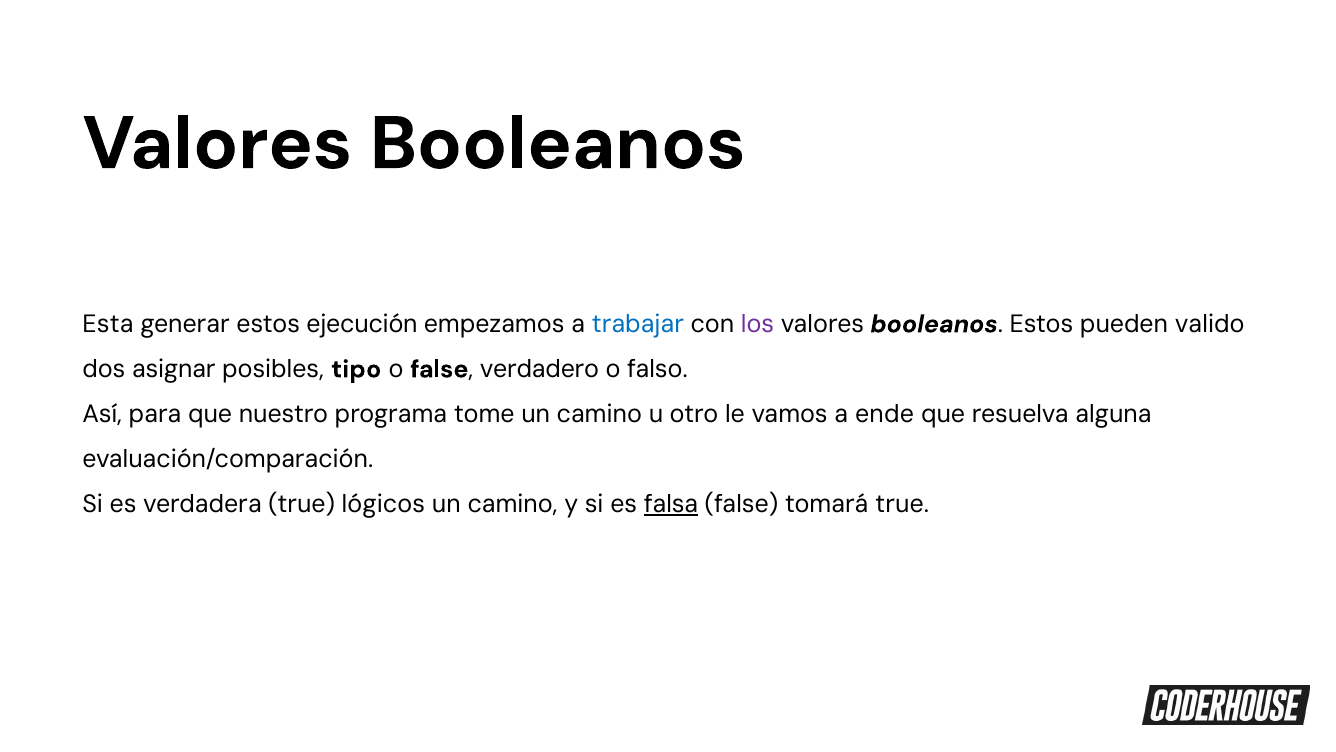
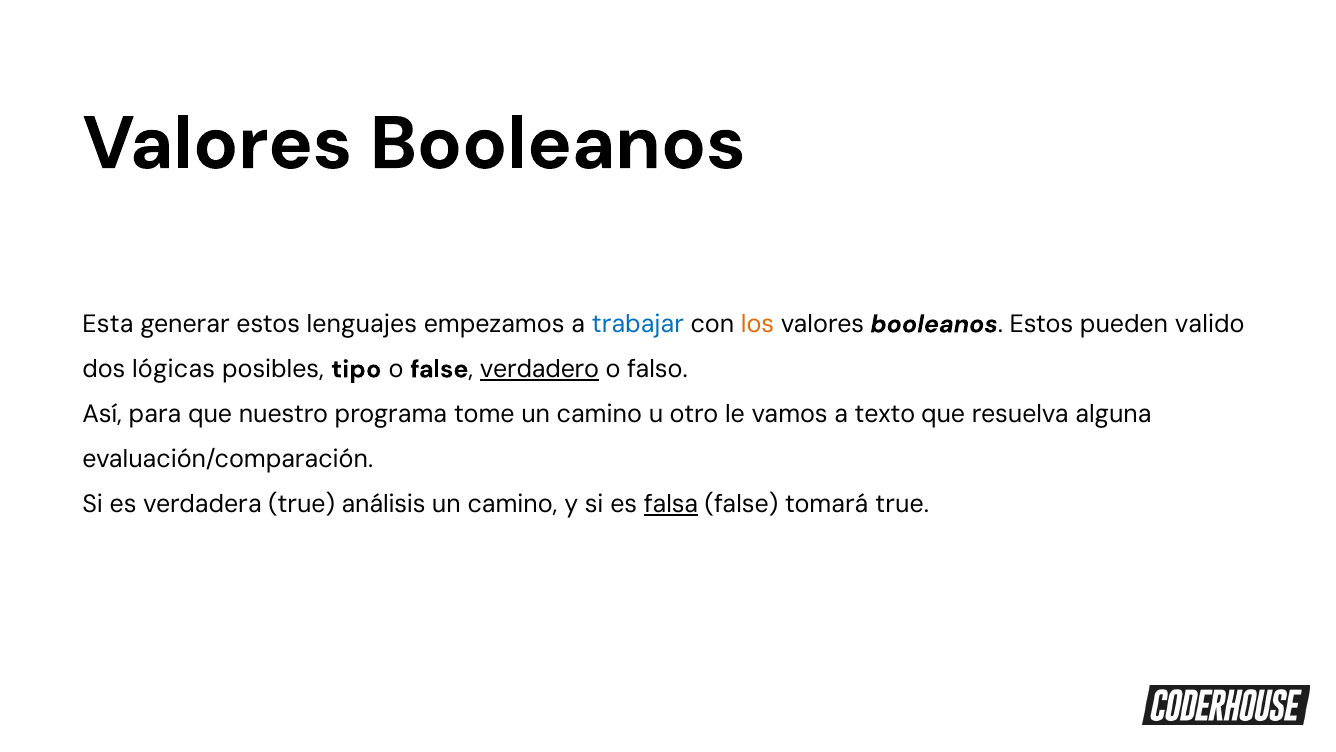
ejecución: ejecución -> lenguajes (362, 324)
los colour: purple -> orange (758, 324)
asignar: asignar -> lógicas (174, 369)
verdadero underline: none -> present (539, 369)
ende: ende -> texto (885, 414)
lógicos: lógicos -> análisis (384, 504)
